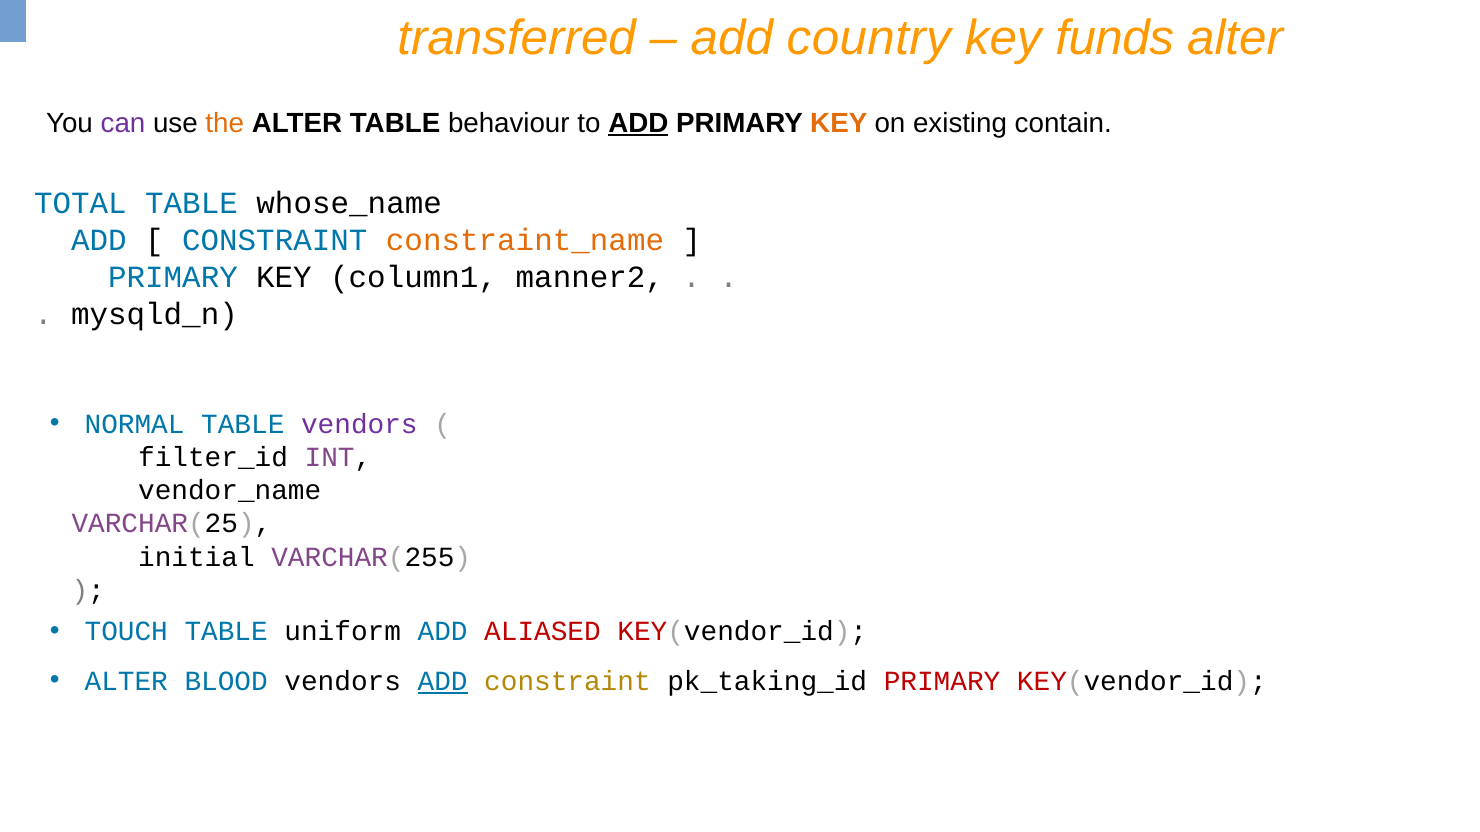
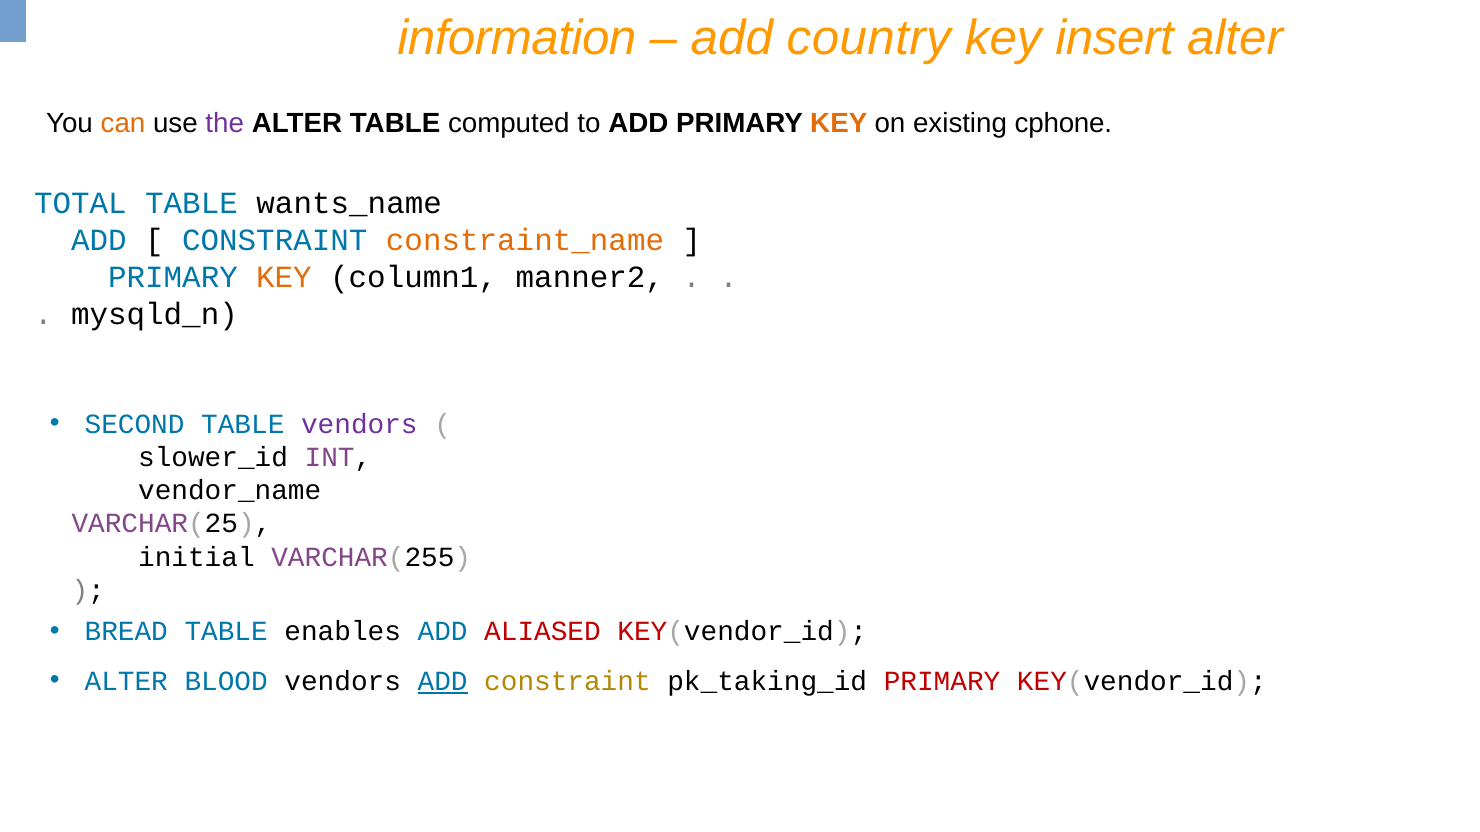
transferred: transferred -> information (517, 39)
funds: funds -> insert (1115, 39)
can colour: purple -> orange (123, 123)
the colour: orange -> purple (225, 123)
behaviour: behaviour -> computed (509, 123)
ADD underline: present -> none (638, 123)
contain: contain -> cphone (1063, 123)
whose_name: whose_name -> wants_name (349, 203)
KEY colour: black -> orange (284, 277)
NORMAL: NORMAL -> SECOND (135, 424)
filter_id: filter_id -> slower_id (213, 457)
TOUCH: TOUCH -> BREAD (126, 632)
uniform: uniform -> enables (343, 632)
